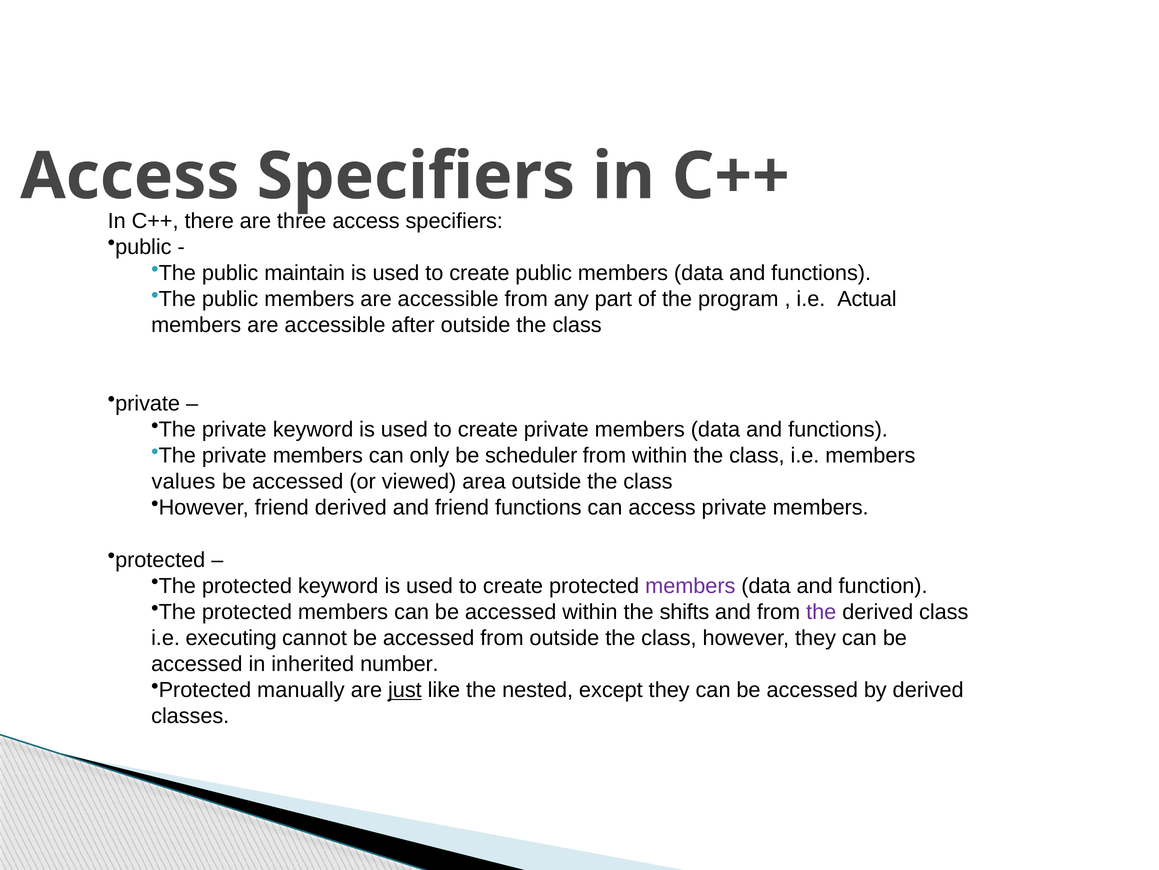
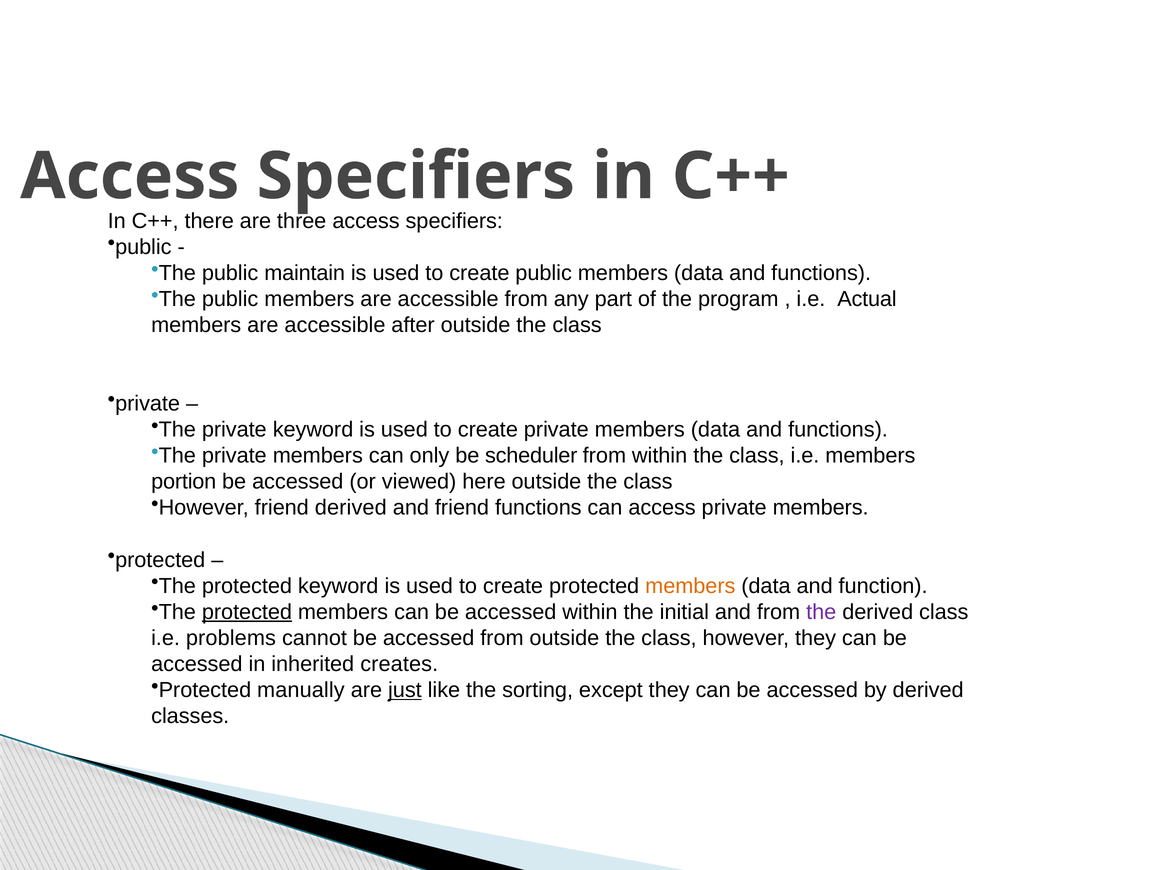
values: values -> portion (184, 481)
area: area -> here (484, 481)
members colour: purple -> orange (690, 585)
protected underline: none -> present (247, 611)
shifts: shifts -> initial (684, 611)
executing: executing -> problems (231, 638)
number: number -> creates (399, 664)
nested: nested -> sorting (538, 690)
